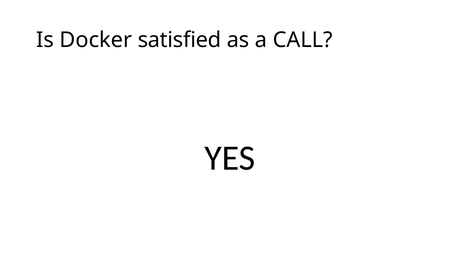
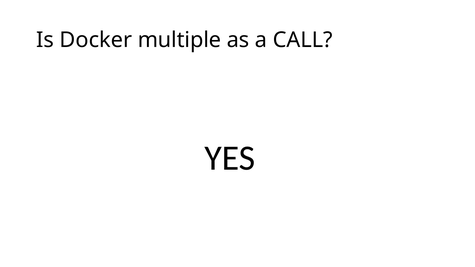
satisfied: satisfied -> multiple (179, 40)
